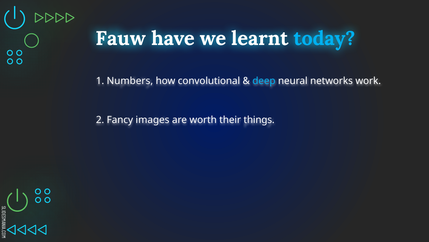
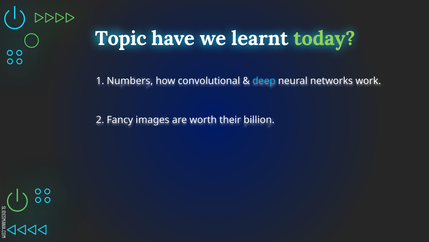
Fauw: Fauw -> Topic (121, 38)
today colour: light blue -> light green (324, 38)
things: things -> billion (259, 120)
